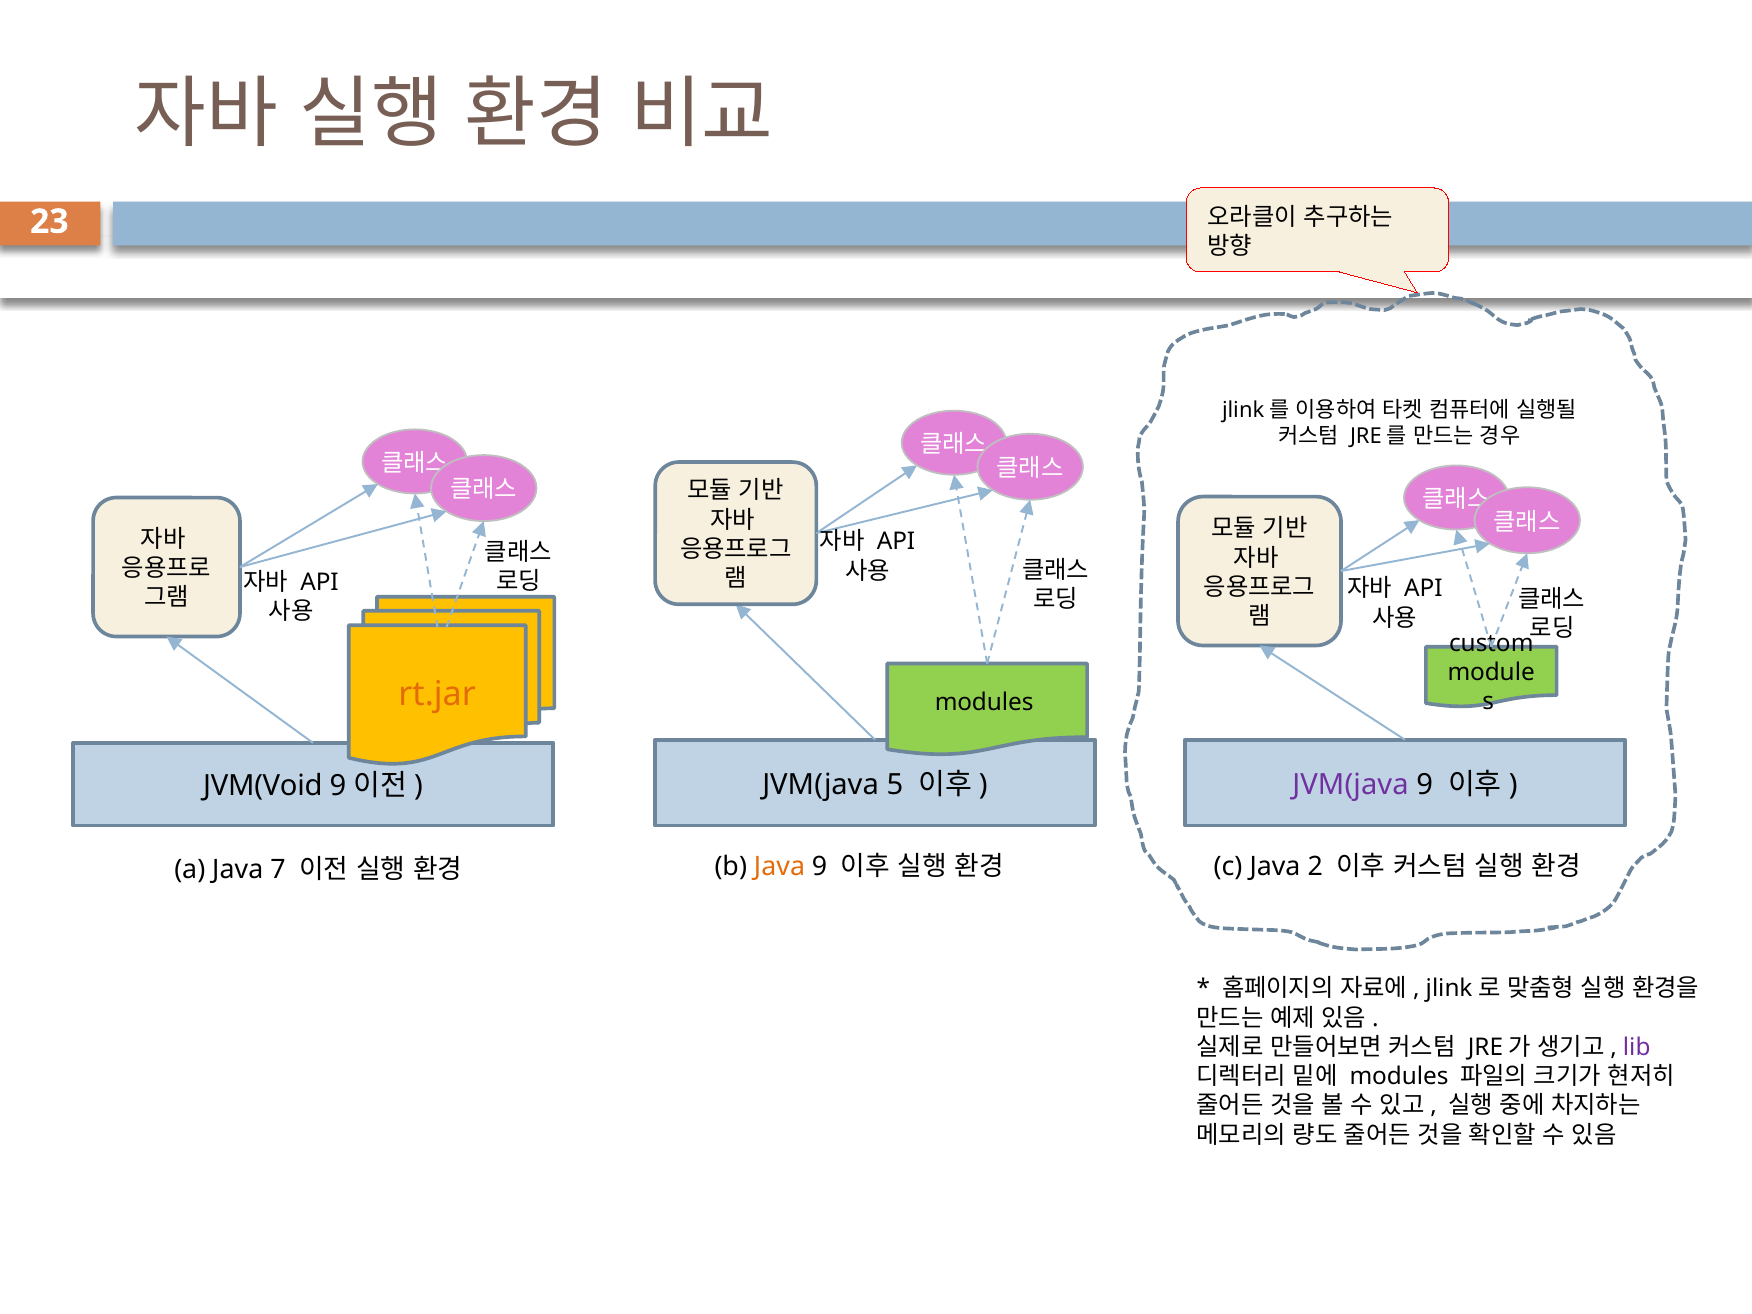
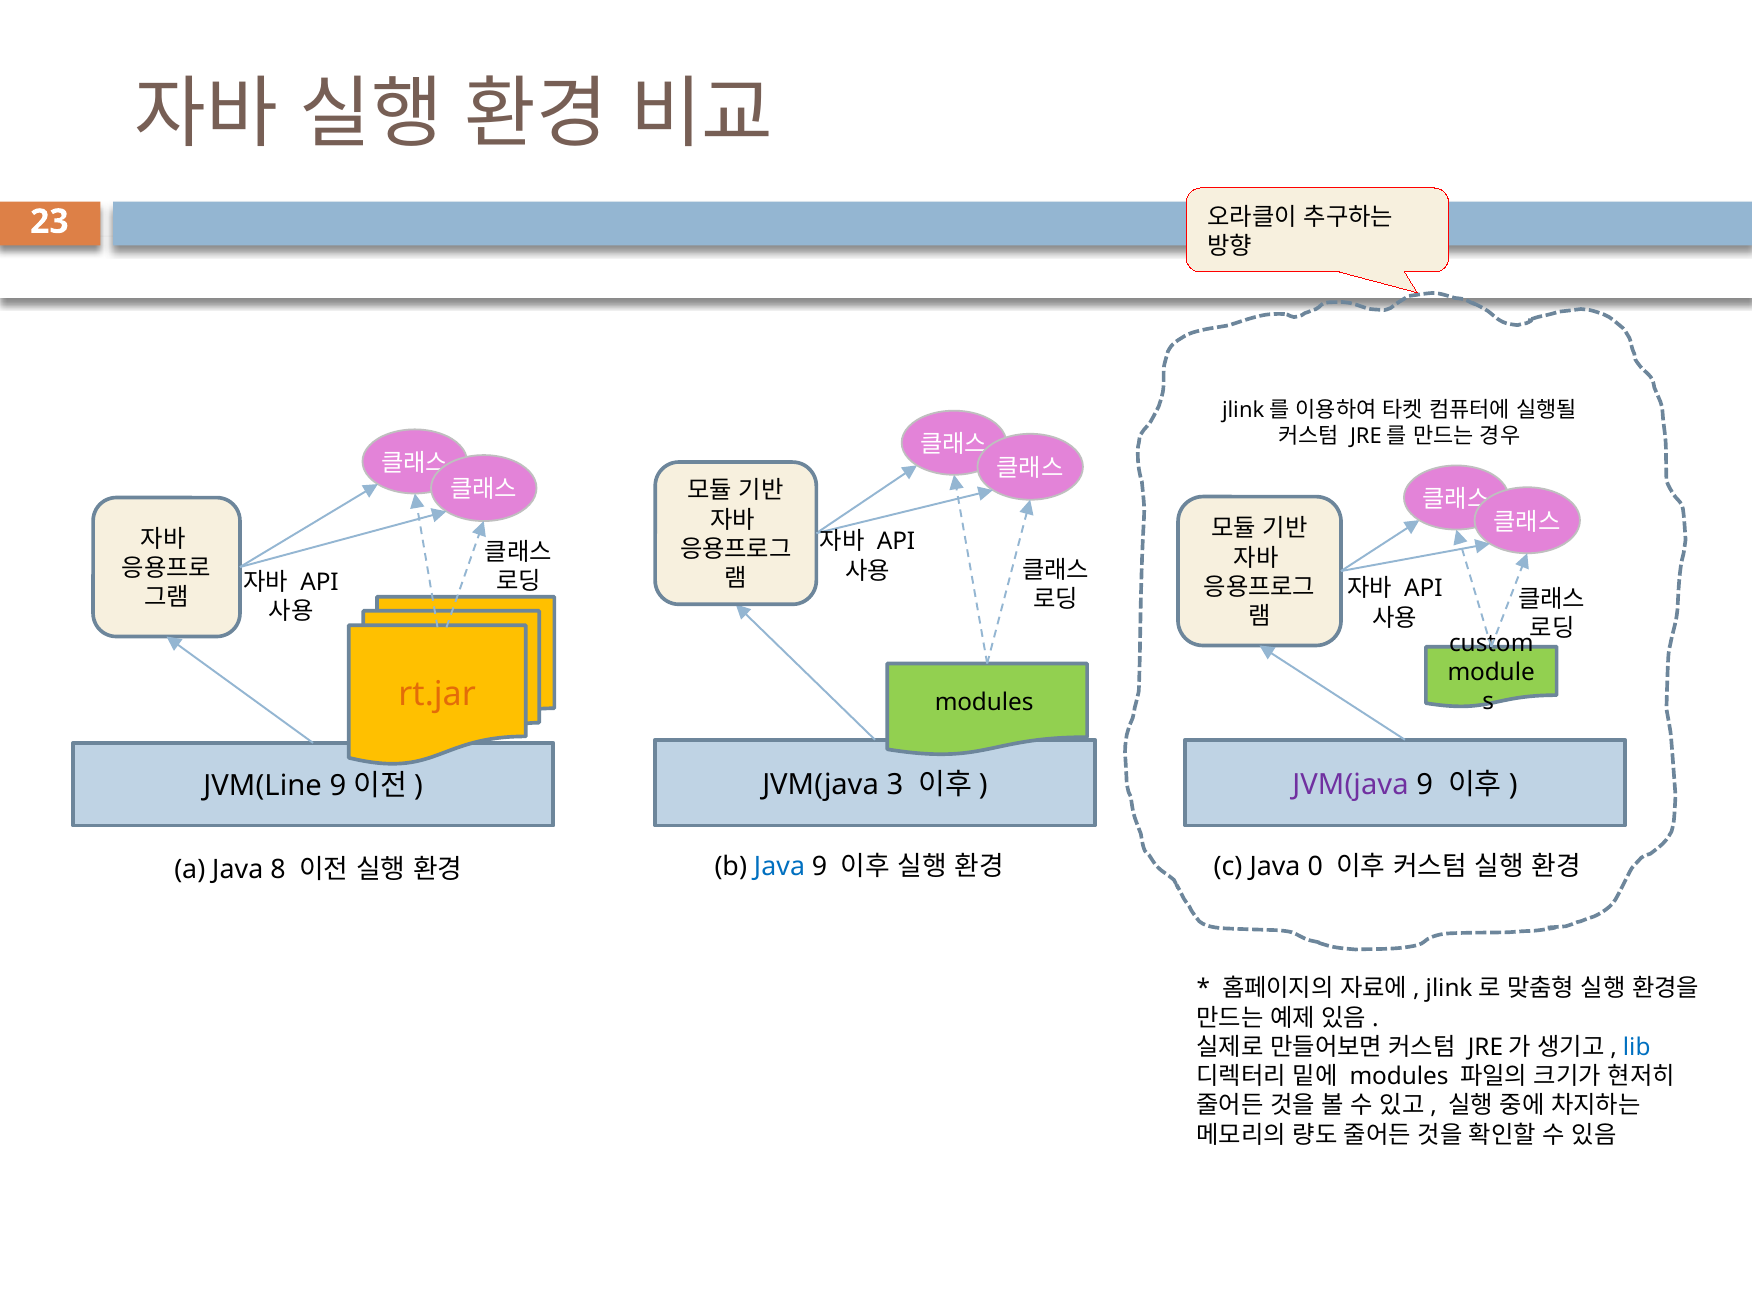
5: 5 -> 3 (895, 785)
JVM(Void: JVM(Void -> JVM(Line (263, 786)
2: 2 -> 0 (1315, 866)
7: 7 -> 8 (278, 870)
Java colour: orange -> blue (779, 866)
lib colour: purple -> blue (1637, 1047)
